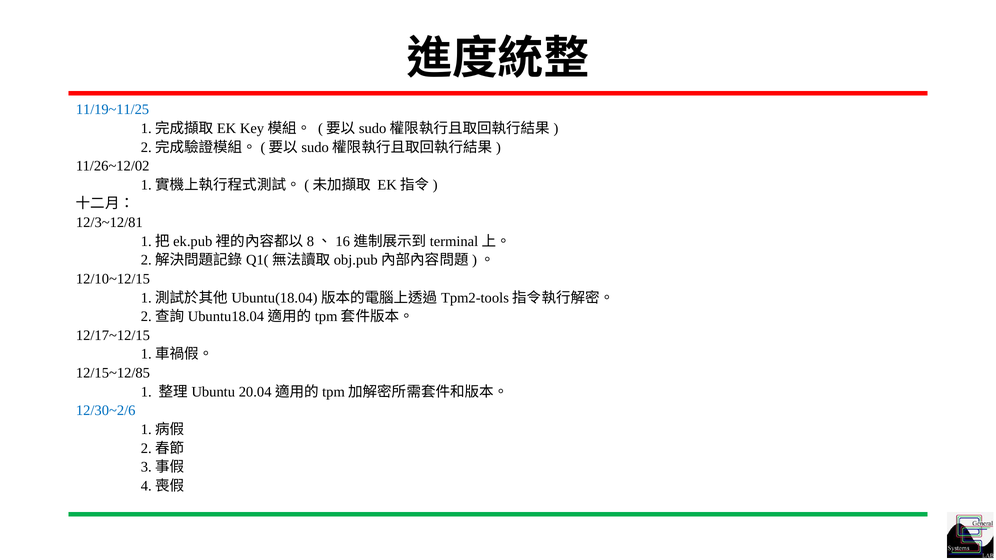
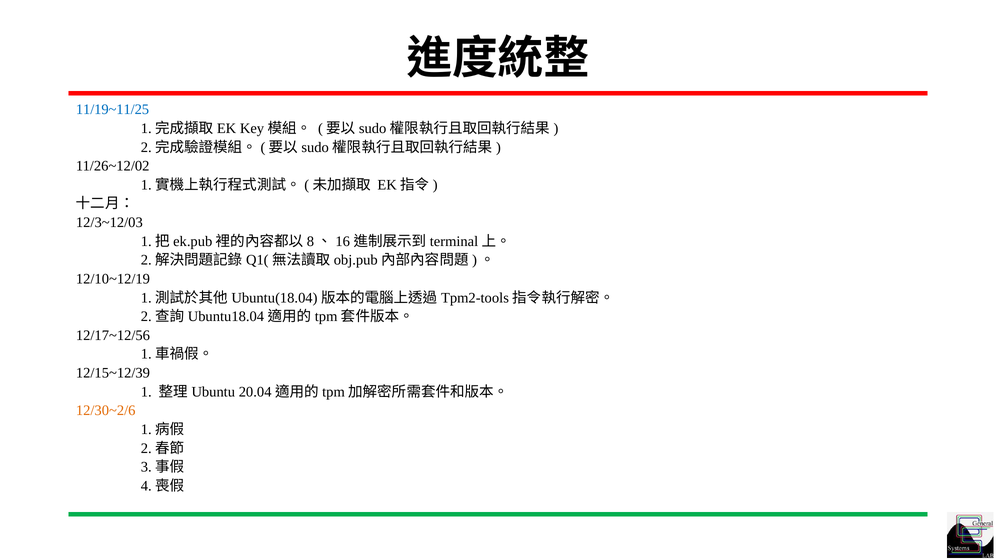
12/3~12/81: 12/3~12/81 -> 12/3~12/03 (109, 223)
12/10~12/15: 12/10~12/15 -> 12/10~12/19 (113, 279)
12/17~12/15: 12/17~12/15 -> 12/17~12/56 (113, 336)
12/15~12/85: 12/15~12/85 -> 12/15~12/39 (113, 373)
12/30~2/6 colour: blue -> orange (106, 411)
